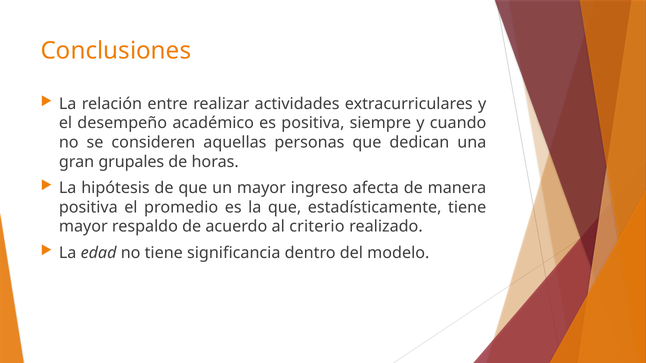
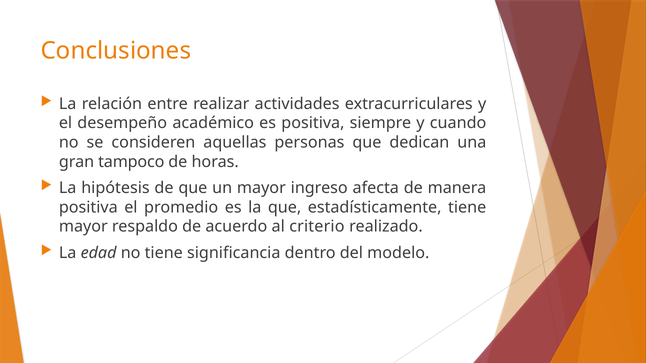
grupales: grupales -> tampoco (131, 162)
